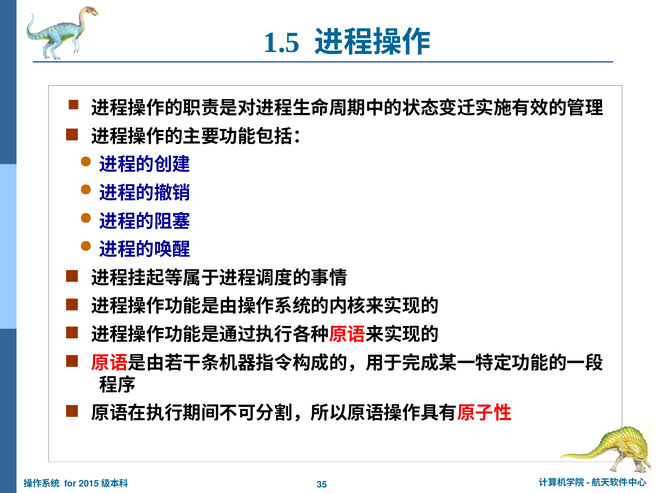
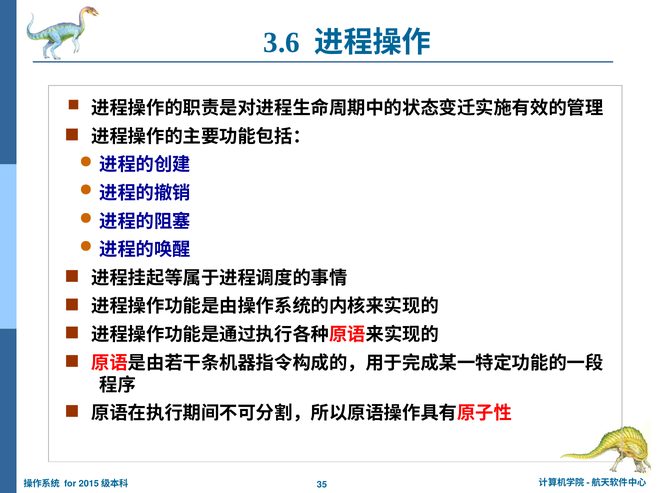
1.5: 1.5 -> 3.6 (282, 43)
